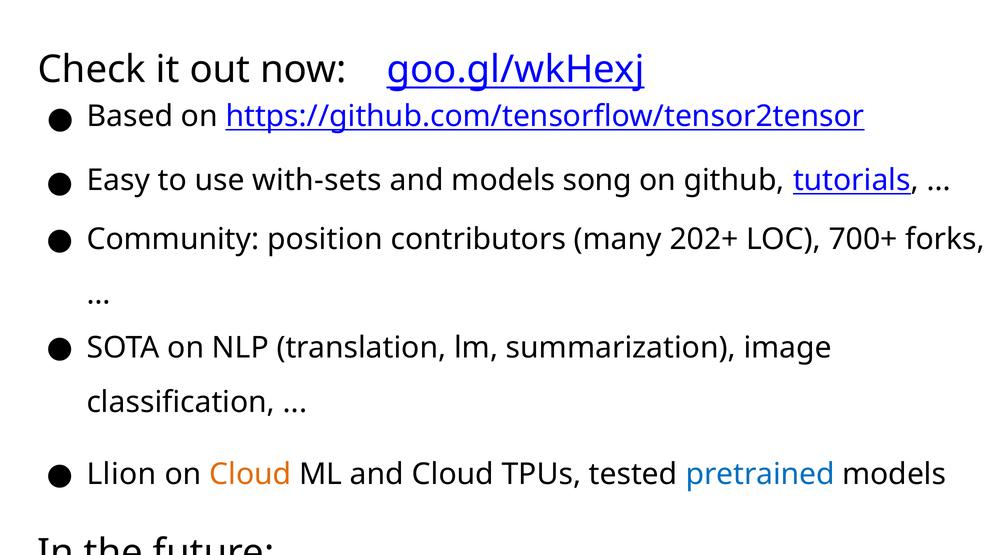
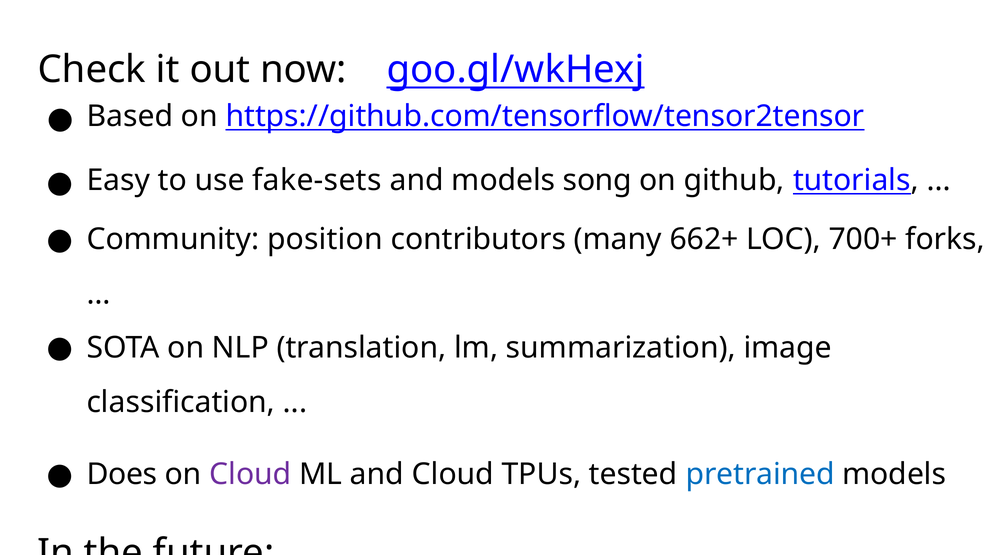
with-sets: with-sets -> fake-sets (317, 180)
202+: 202+ -> 662+ (704, 240)
Llion: Llion -> Does (122, 475)
Cloud colour: orange -> purple (250, 475)
